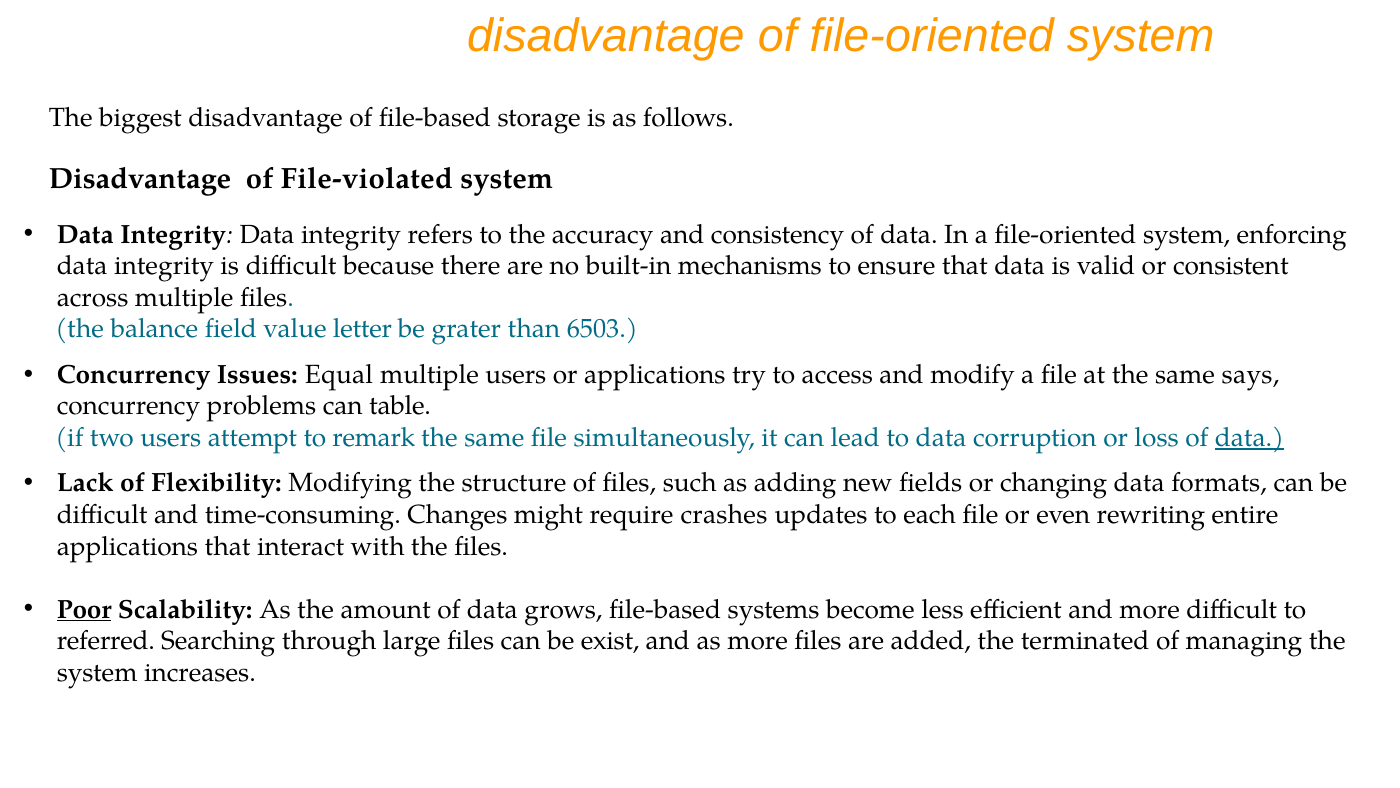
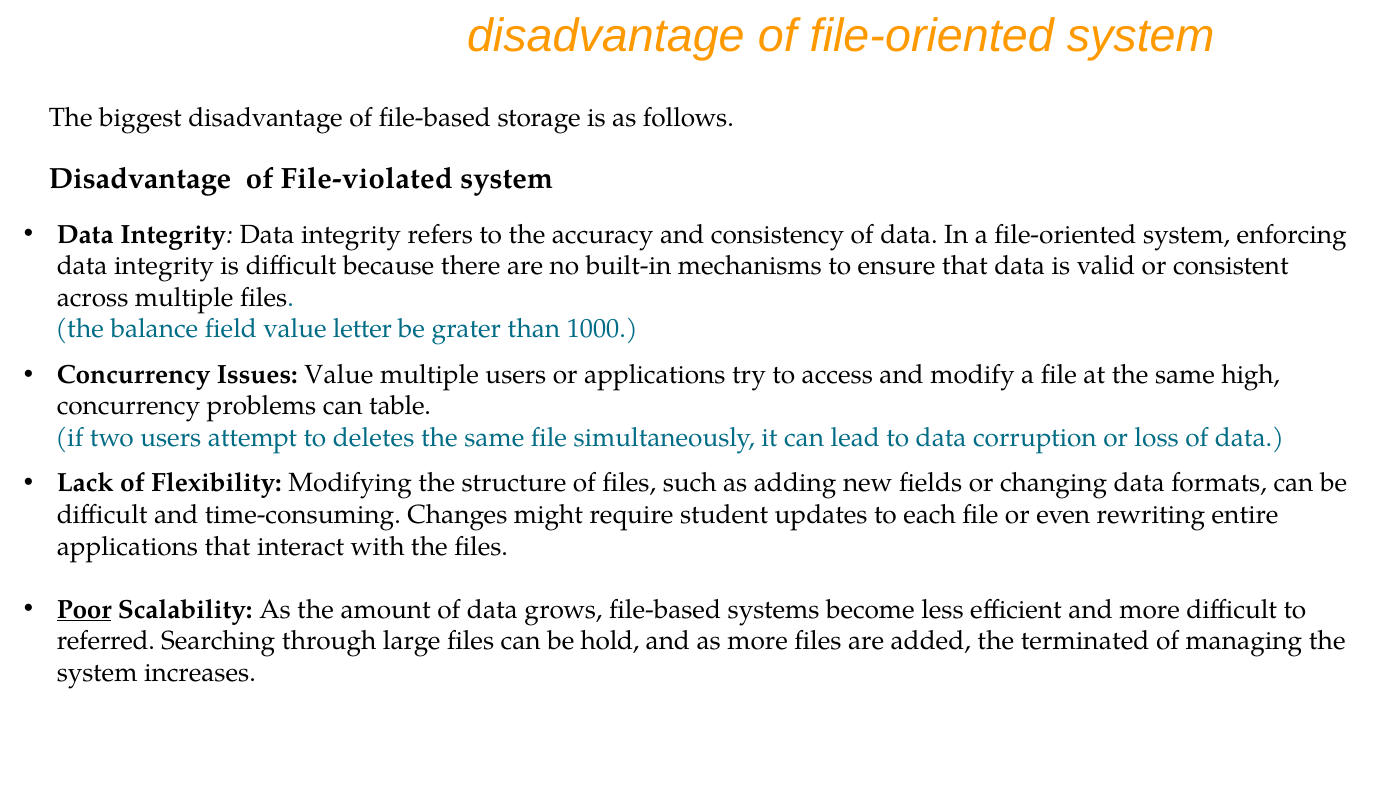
6503: 6503 -> 1000 (602, 329)
Issues Equal: Equal -> Value (339, 375)
says: says -> high (1251, 375)
remark: remark -> deletes (374, 438)
data underline: present -> none (1250, 438)
crashes: crashes -> student (724, 515)
exist: exist -> hold (610, 641)
